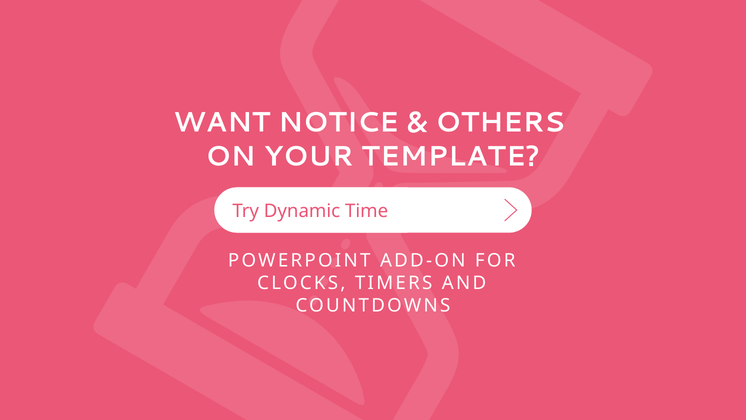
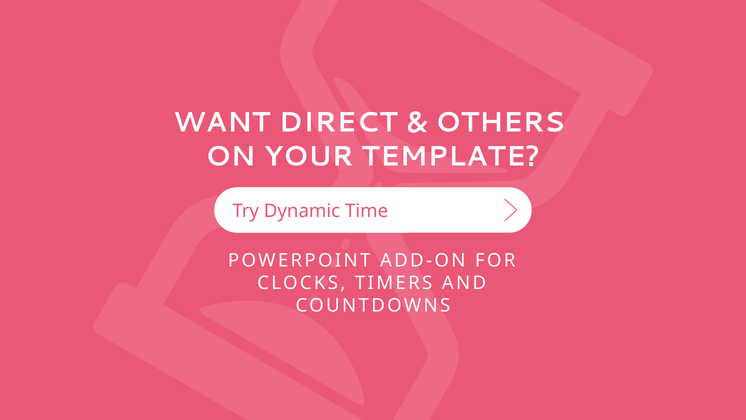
NOTICE: NOTICE -> DIRECT (338, 123)
